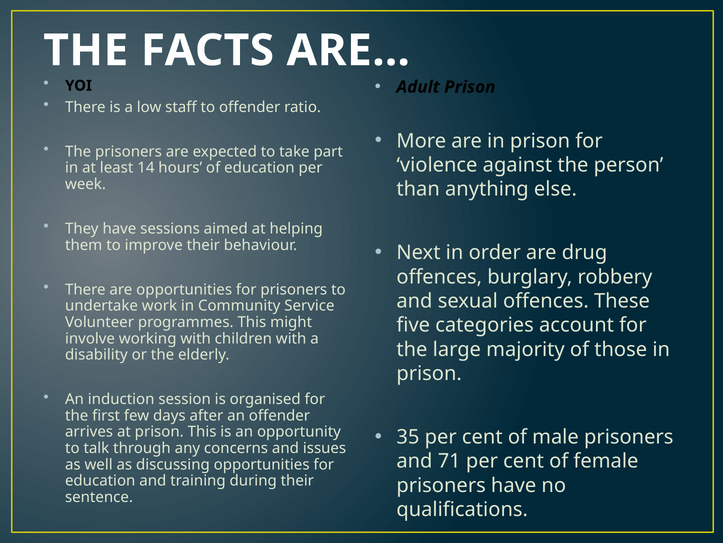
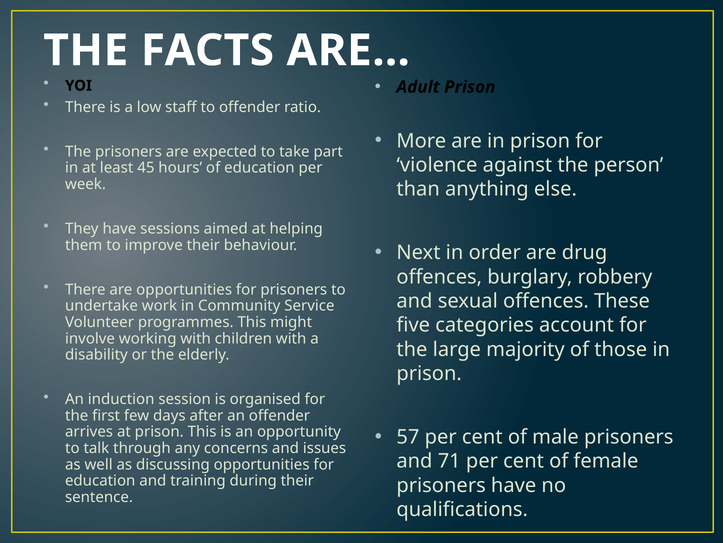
14: 14 -> 45 (146, 168)
35: 35 -> 57 (408, 436)
